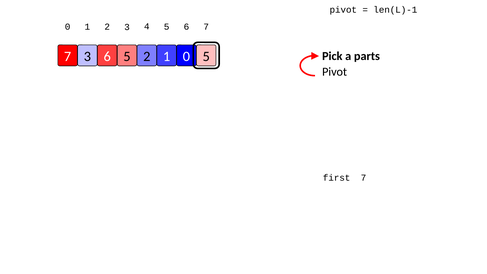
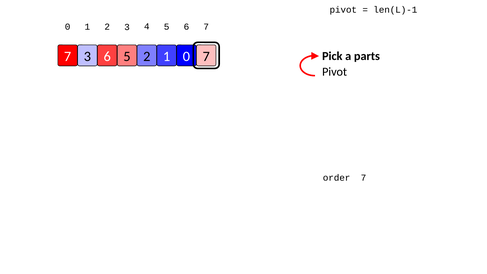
5: 5 -> 7 (206, 56)
first: first -> order (337, 178)
